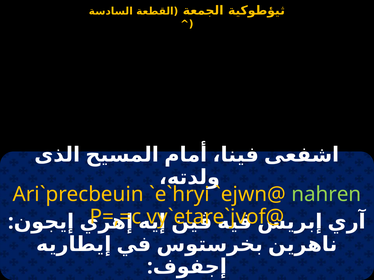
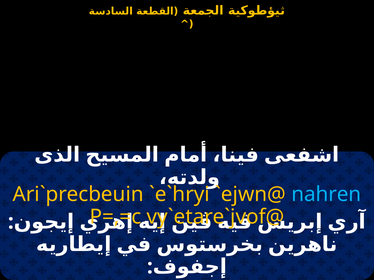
nahren colour: light green -> light blue (326, 195)
